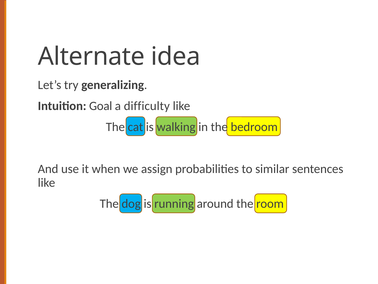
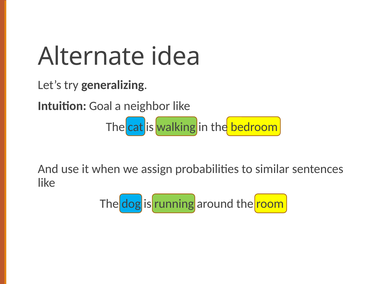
difficulty: difficulty -> neighbor (147, 106)
